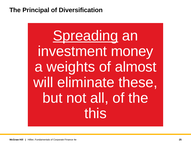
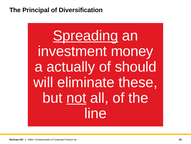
weights: weights -> actually (71, 67)
almost: almost -> should (136, 67)
not underline: none -> present (76, 97)
this: this -> line (95, 113)
